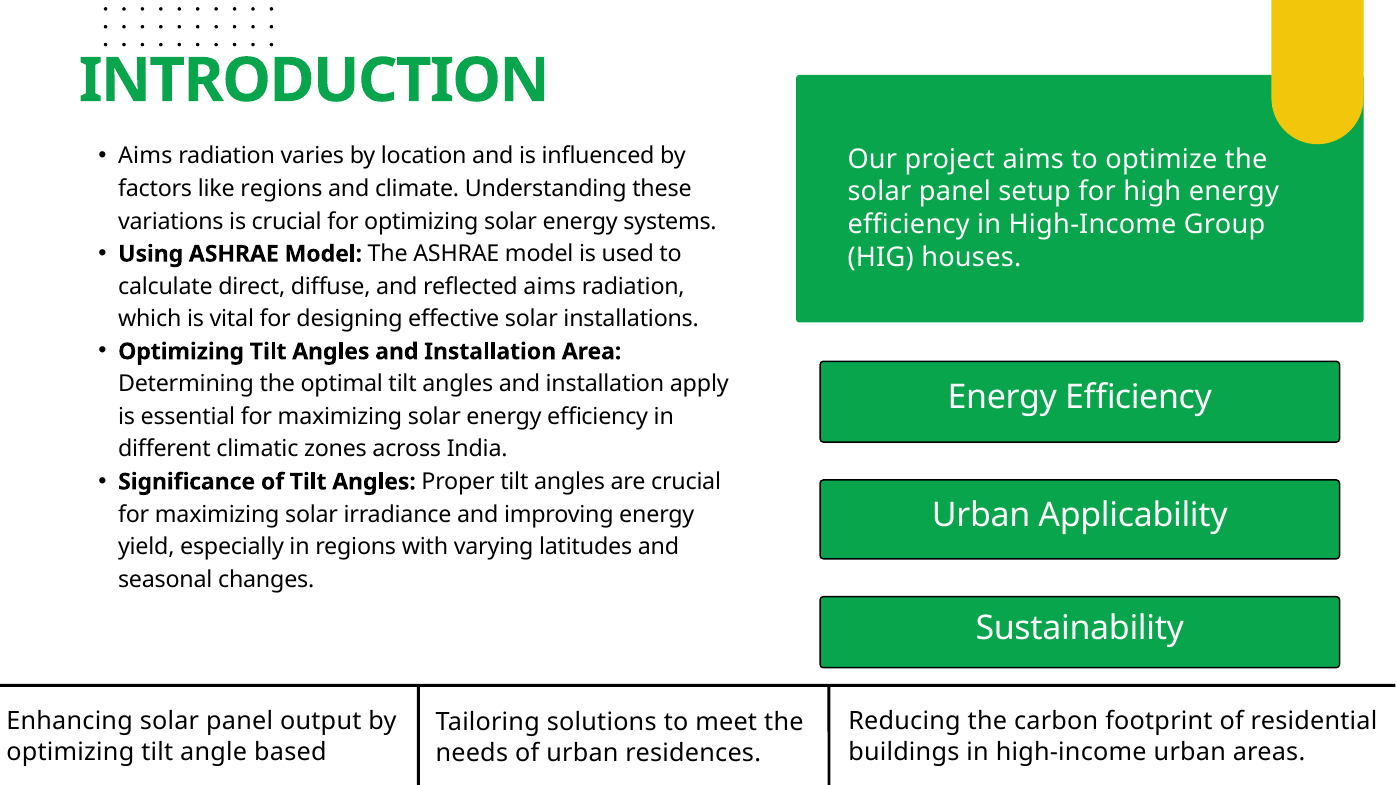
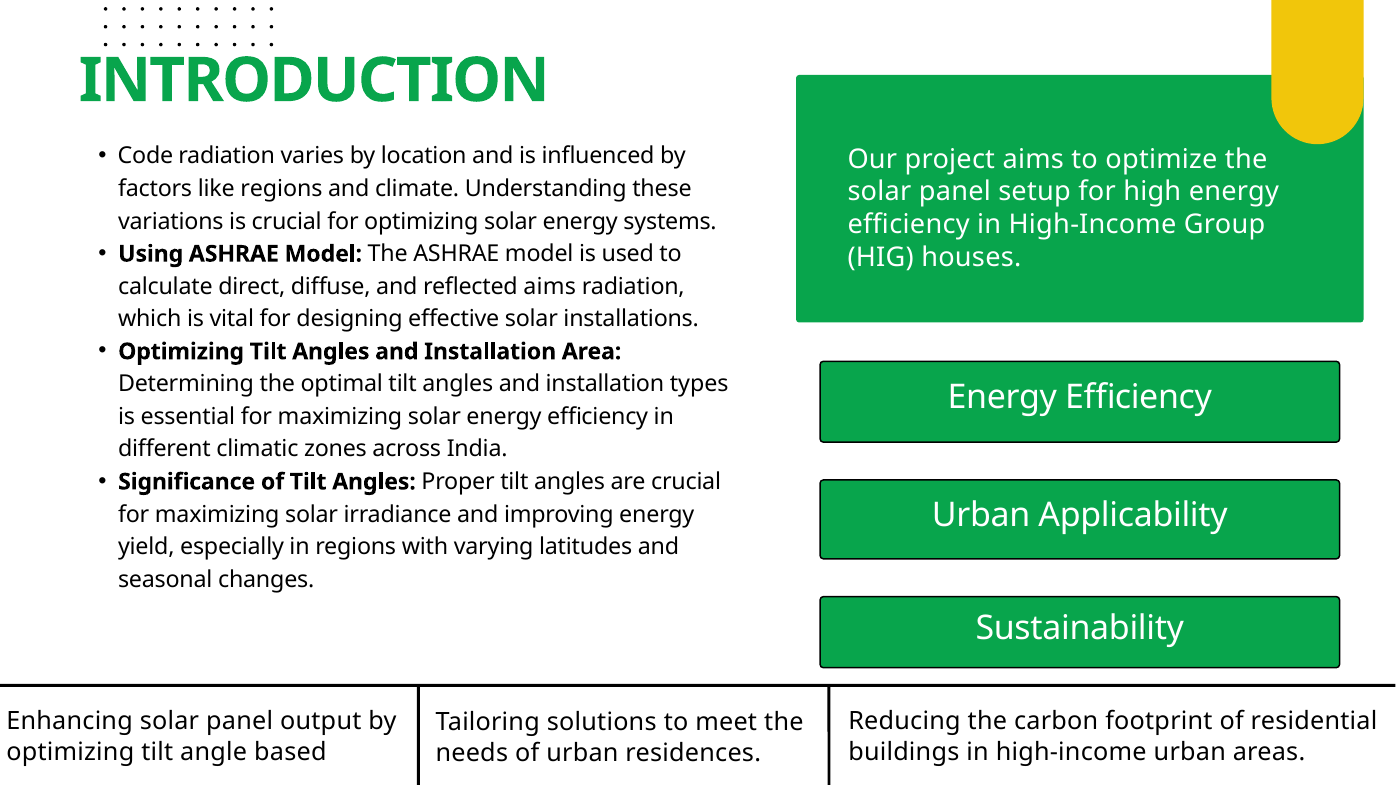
Aims: Aims -> Code (145, 156)
apply: apply -> types (699, 384)
